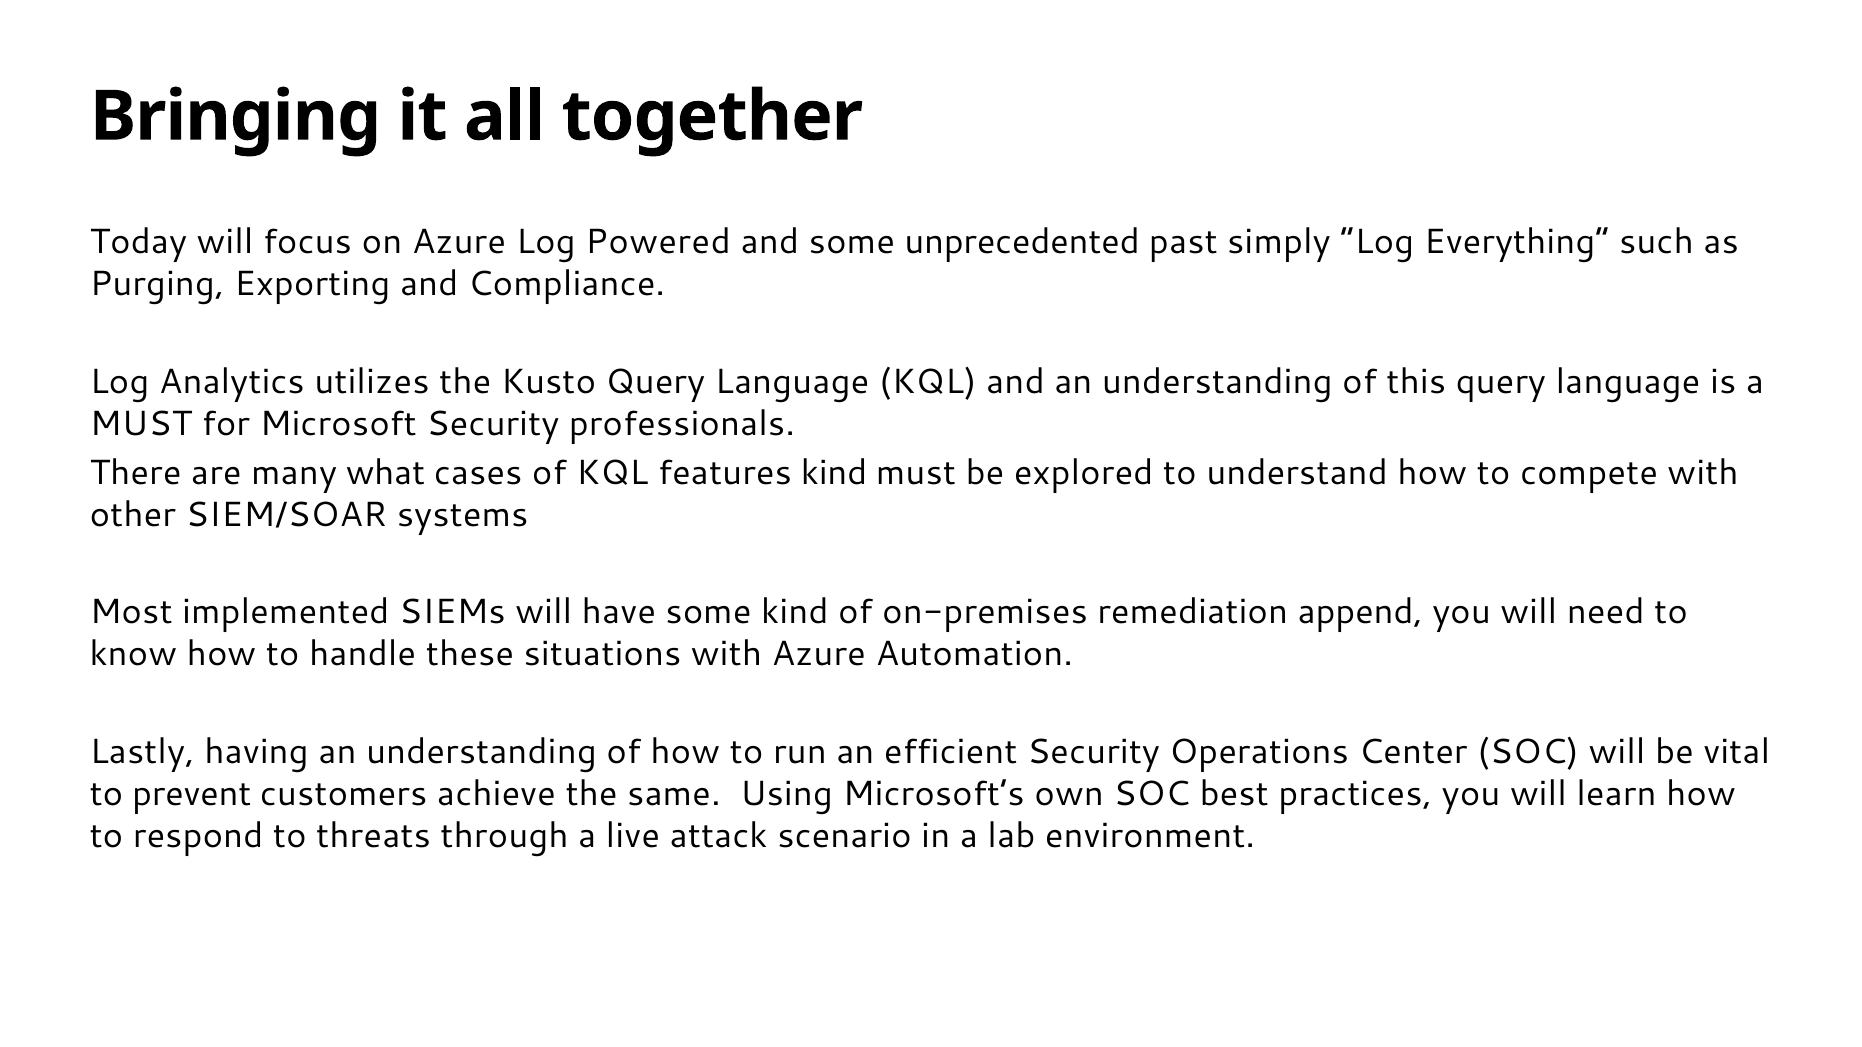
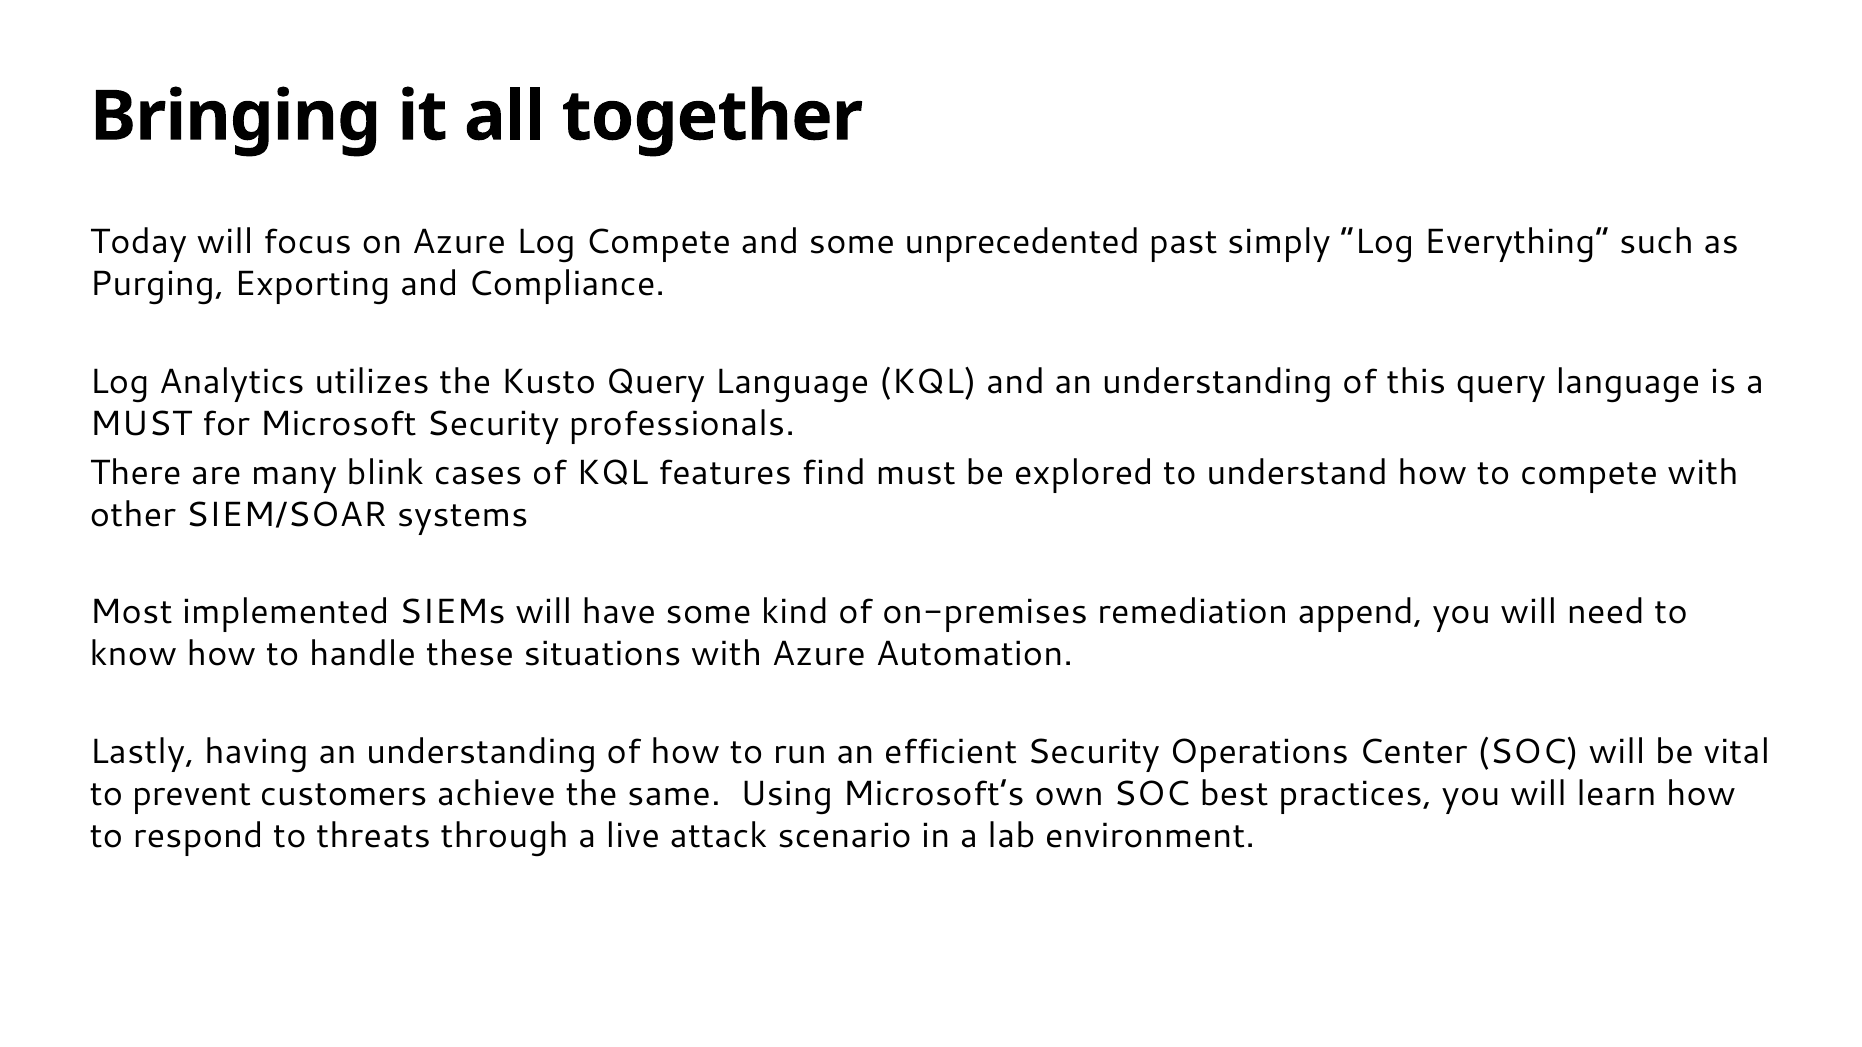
Log Powered: Powered -> Compete (658, 242)
what: what -> blink (385, 473)
features kind: kind -> find (834, 473)
